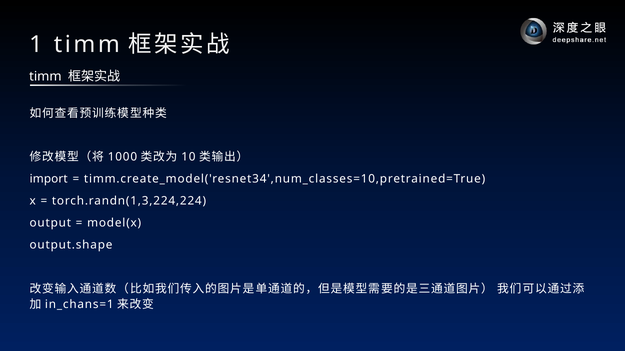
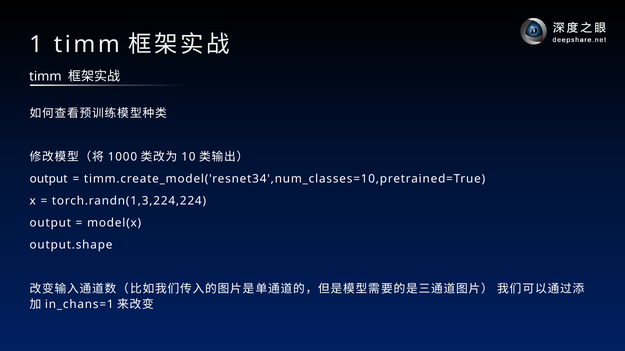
import: import -> output (49, 179)
